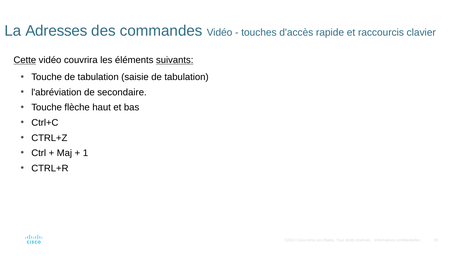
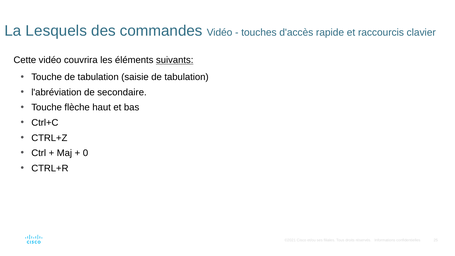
Adresses: Adresses -> Lesquels (56, 31)
Cette underline: present -> none (25, 60)
1: 1 -> 0 (85, 153)
